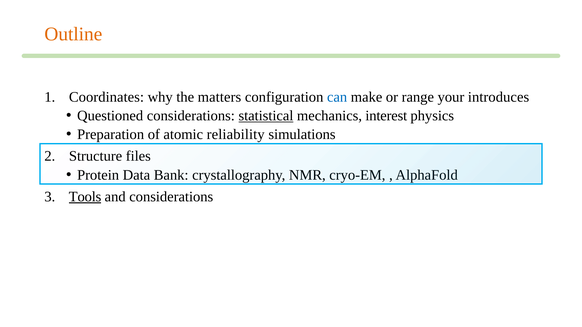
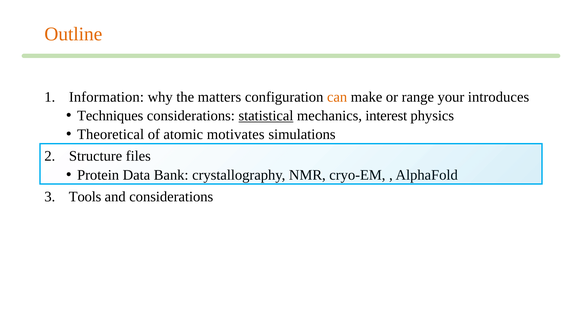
Coordinates: Coordinates -> Information (106, 97)
can colour: blue -> orange (337, 97)
Questioned: Questioned -> Techniques (110, 116)
Preparation: Preparation -> Theoretical (111, 135)
reliability: reliability -> motivates (236, 135)
Tools underline: present -> none (85, 197)
